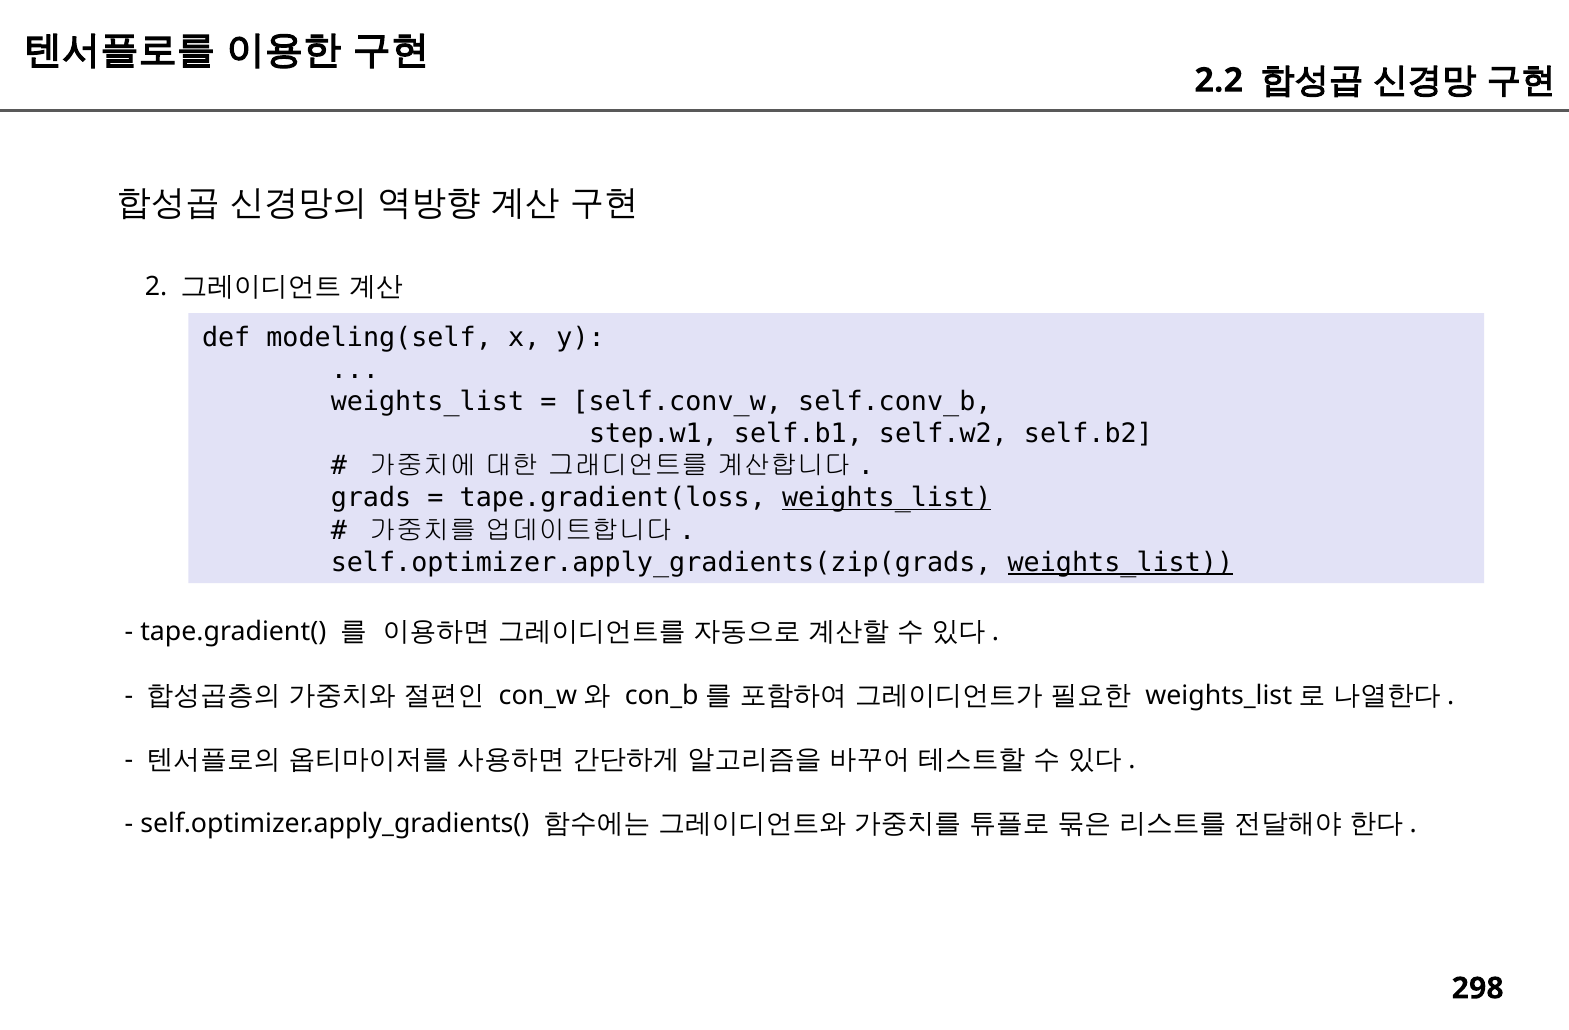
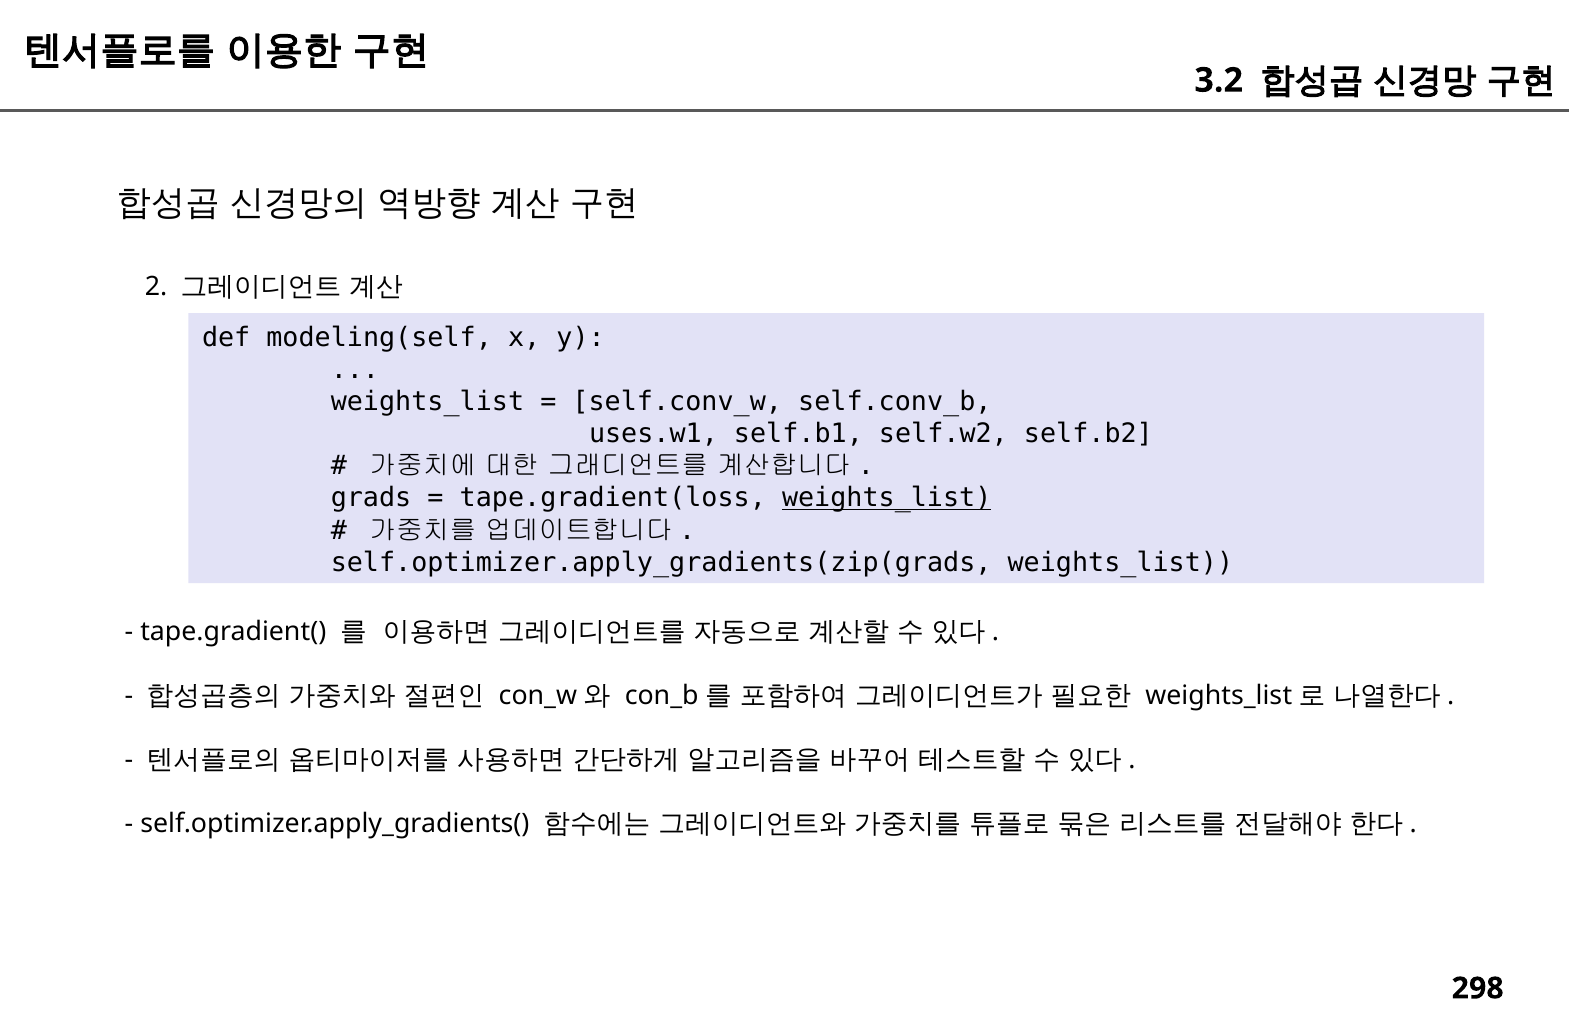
2.2: 2.2 -> 3.2 (1219, 80)
step.w1: step.w1 -> uses.w1 (653, 434)
weights_list underline: present -> none (1120, 563)
